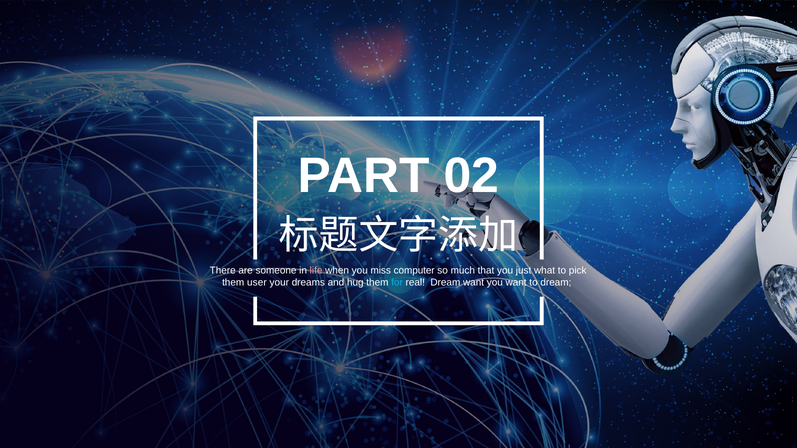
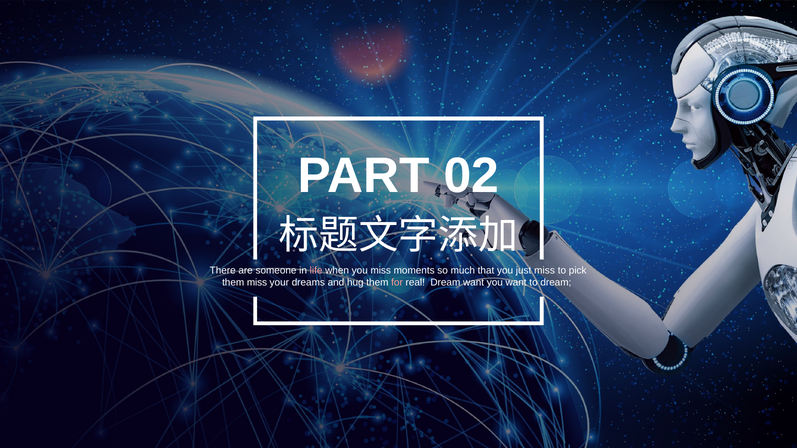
computer: computer -> moments (414, 270)
just what: what -> miss (545, 270)
them user: user -> miss (257, 282)
for colour: light blue -> pink (397, 282)
